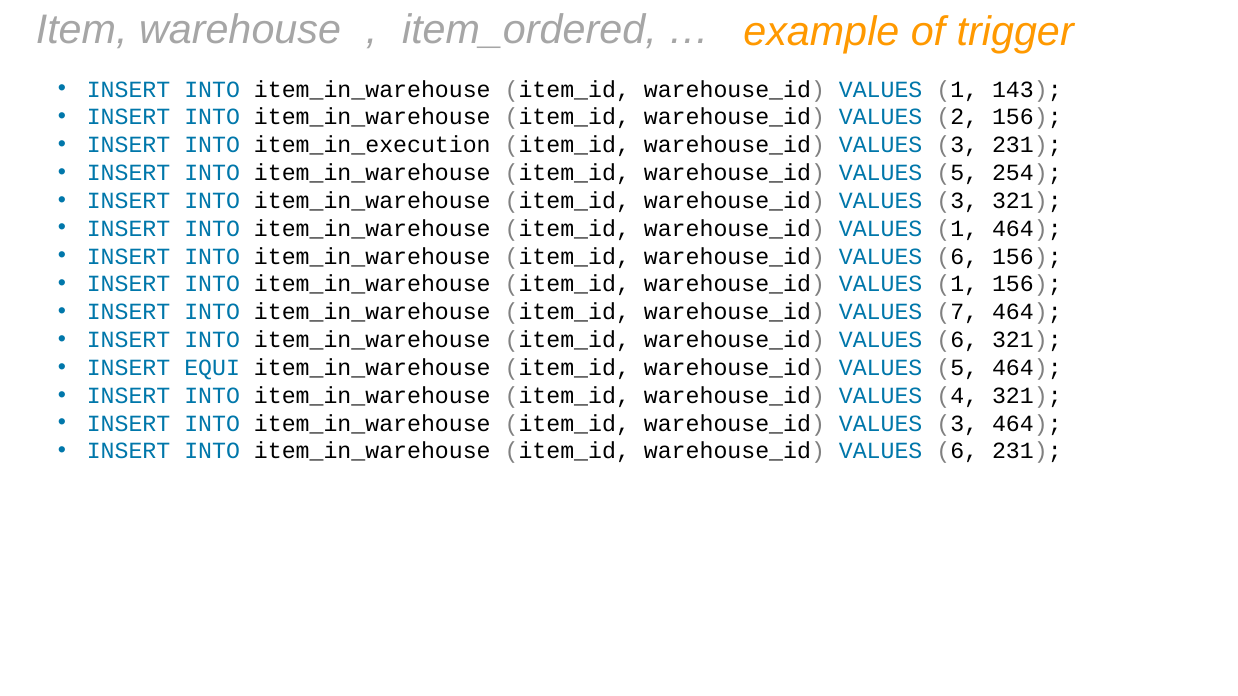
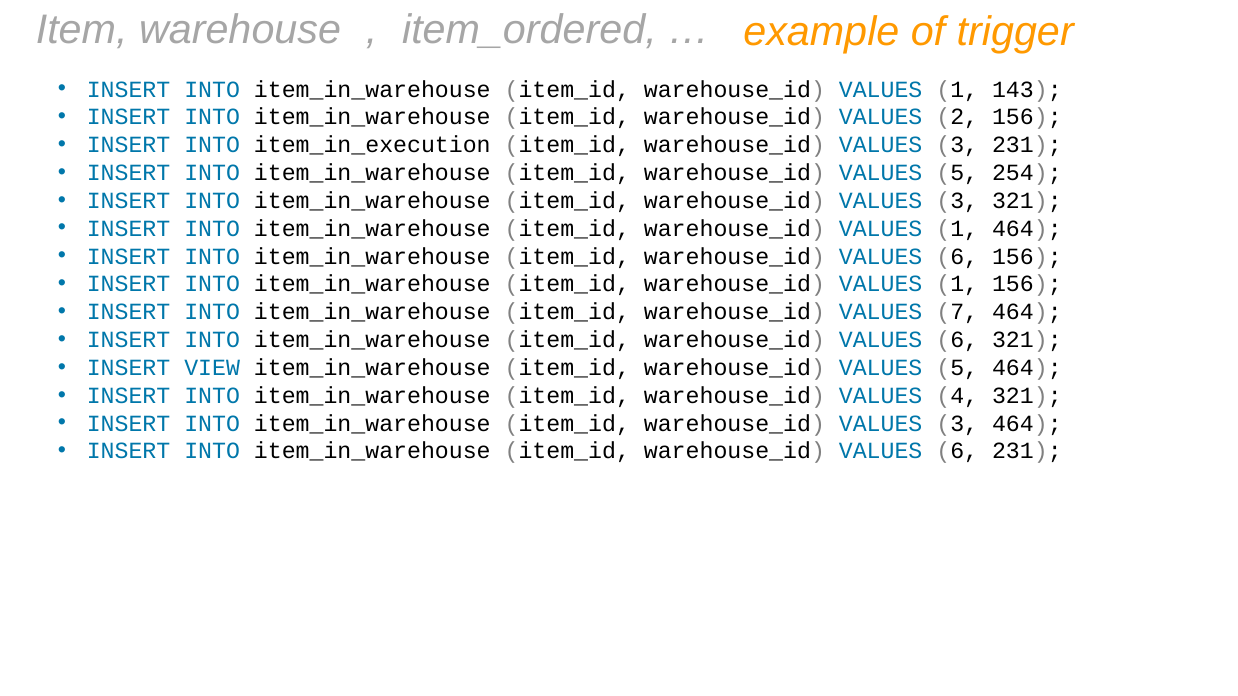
EQUI: EQUI -> VIEW (212, 368)
